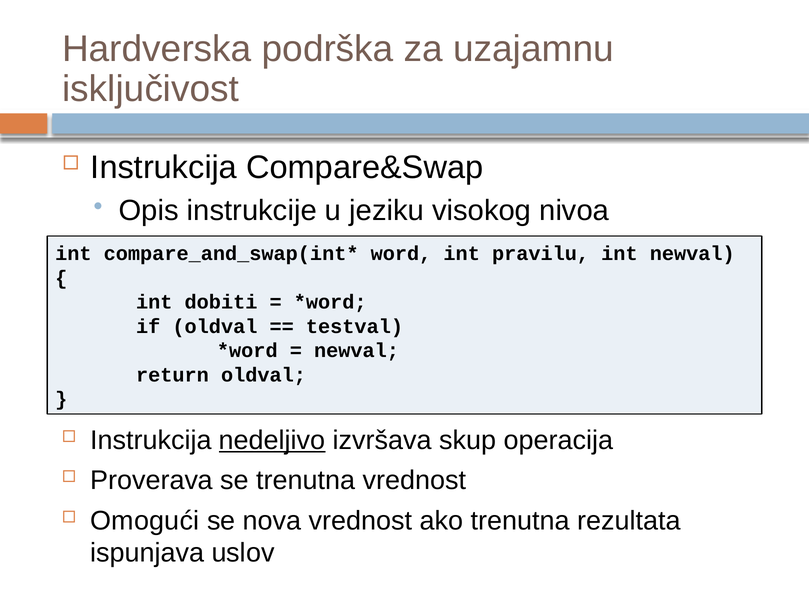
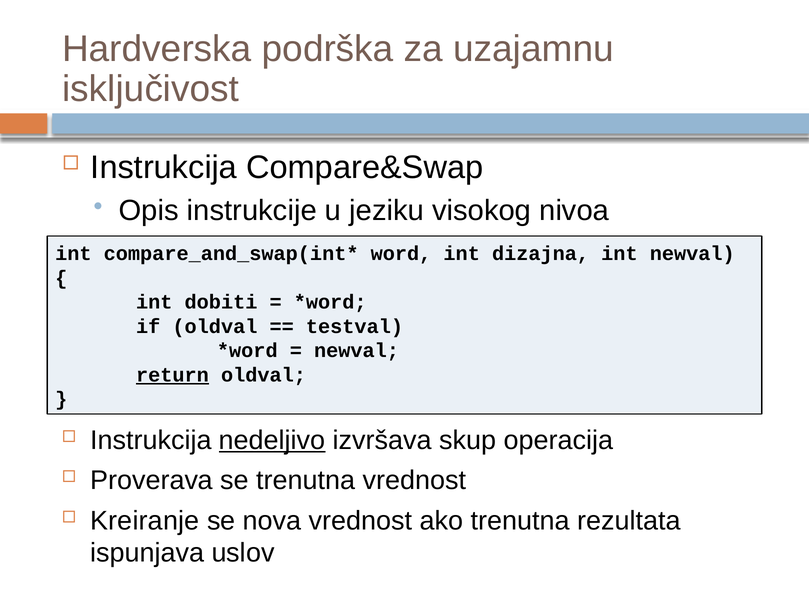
pravilu: pravilu -> dizajna (541, 253)
return underline: none -> present (172, 375)
Omogući: Omogući -> Kreiranje (145, 520)
